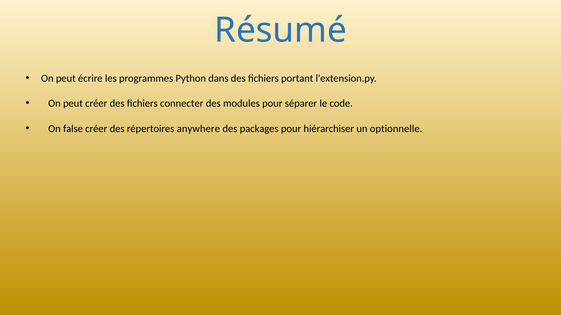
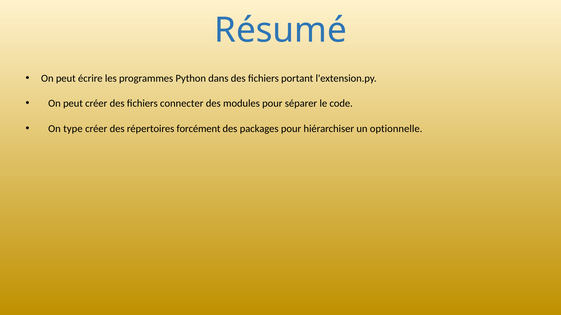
false: false -> type (73, 129)
anywhere: anywhere -> forcément (198, 129)
